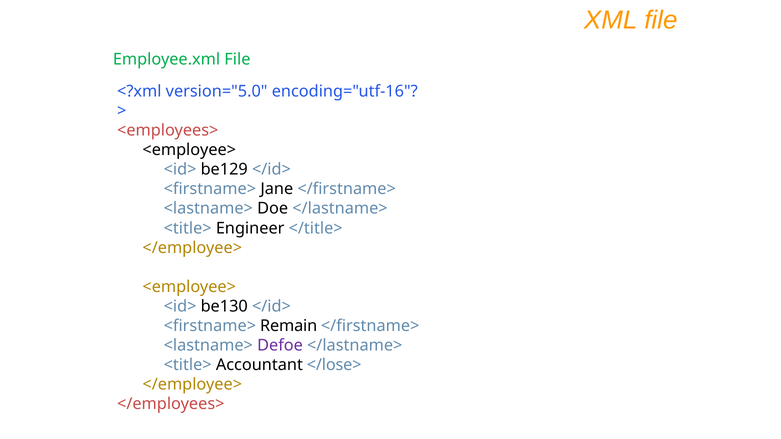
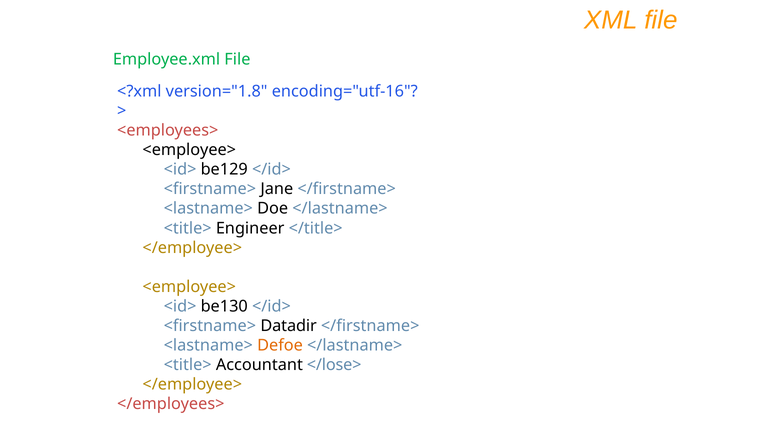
version="5.0: version="5.0 -> version="1.8 (217, 92)
Remain: Remain -> Datadir (289, 326)
Defoe colour: purple -> orange (280, 345)
